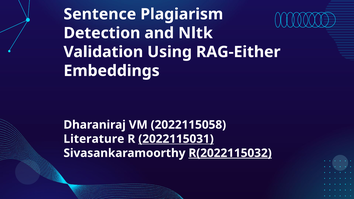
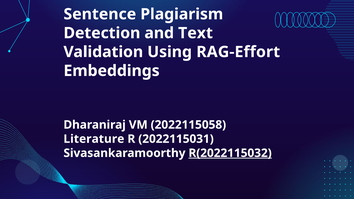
Nltk: Nltk -> Text (196, 33)
RAG-Either: RAG-Either -> RAG-Effort (238, 52)
2022115031 underline: present -> none (176, 139)
